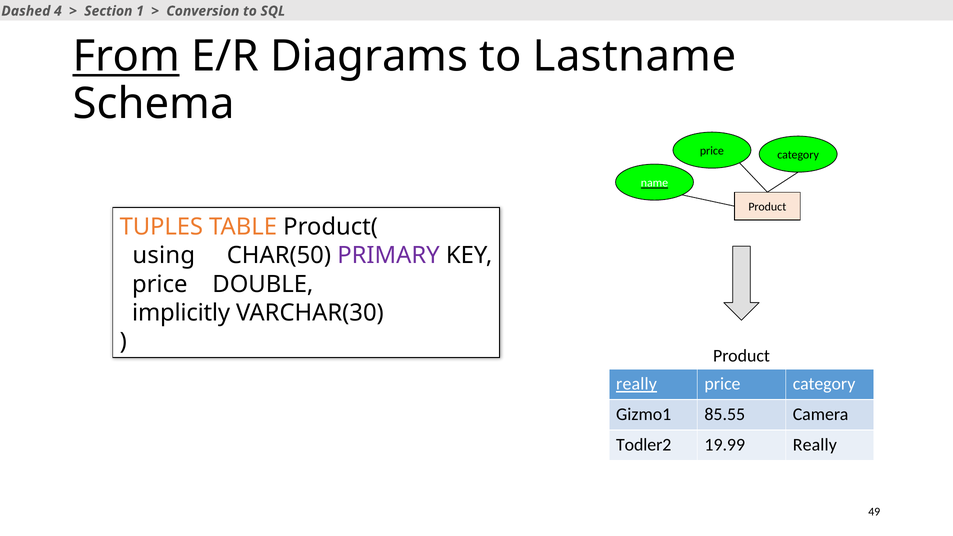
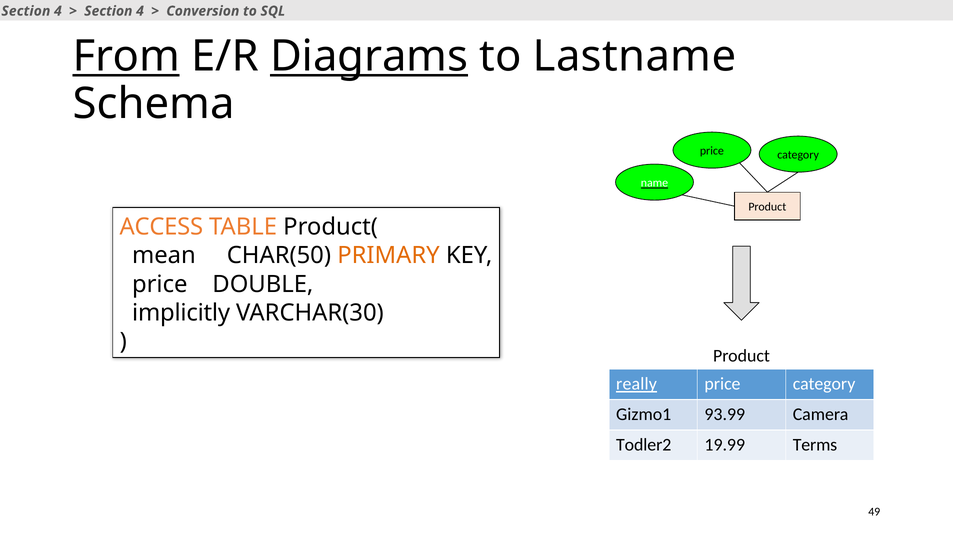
Dashed: Dashed -> Section (26, 11)
1: 1 -> 4 (140, 11)
Diagrams underline: none -> present (369, 56)
TUPLES: TUPLES -> ACCESS (161, 227)
using: using -> mean (164, 256)
PRIMARY colour: purple -> orange (388, 256)
85.55: 85.55 -> 93.99 (725, 414)
19.99 Really: Really -> Terms (815, 445)
